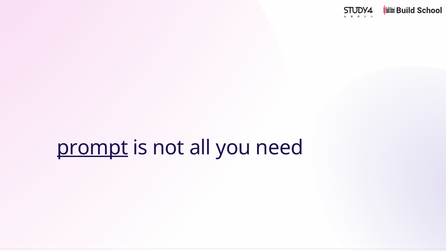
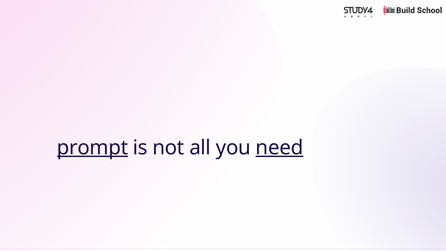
need underline: none -> present (280, 148)
